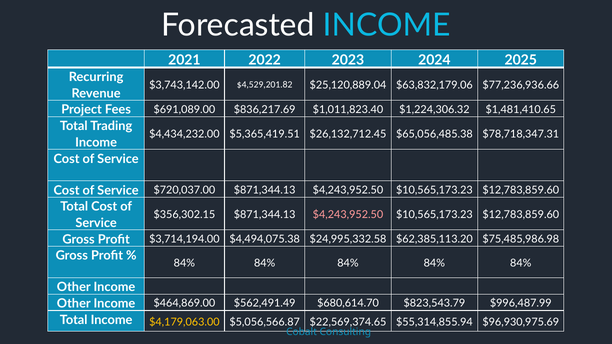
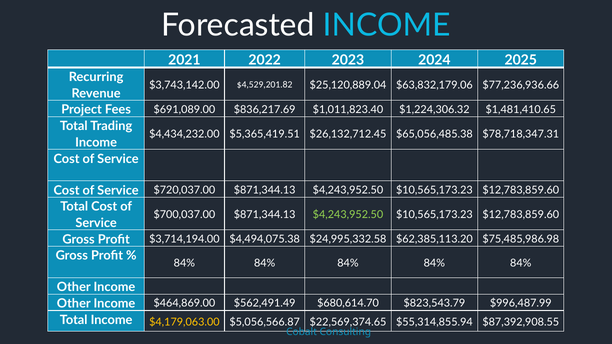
$356,302.15: $356,302.15 -> $700,037.00 (184, 215)
$4,243,952.50 colour: pink -> light green (348, 215)
$96,930,975.69: $96,930,975.69 -> $87,392,908.55 (521, 322)
